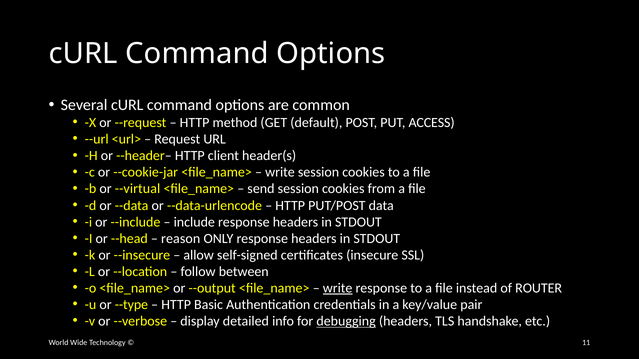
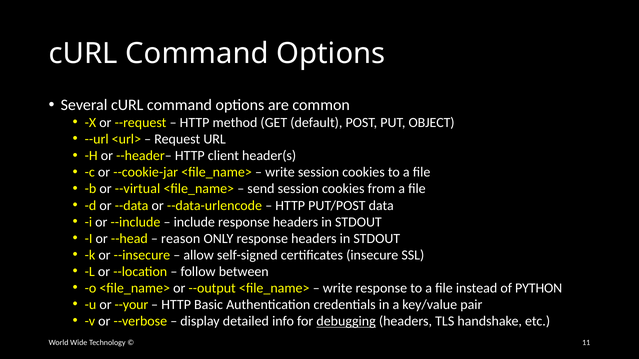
ACCESS: ACCESS -> OBJECT (432, 123)
write underline: present -> none (338, 288)
ROUTER: ROUTER -> PYTHON (539, 288)
--type: --type -> --your (131, 305)
